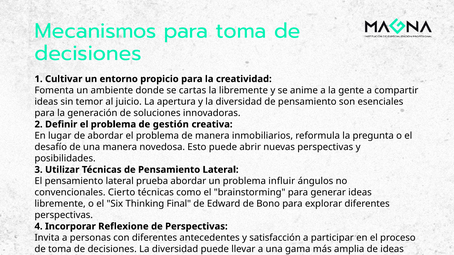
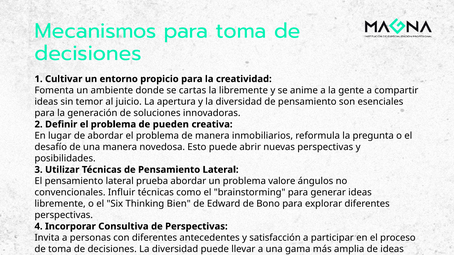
gestión: gestión -> pueden (171, 124)
influir: influir -> valore (282, 181)
Cierto: Cierto -> Influir (122, 193)
Final: Final -> Bien (179, 204)
Reflexione: Reflexione -> Consultiva (123, 227)
